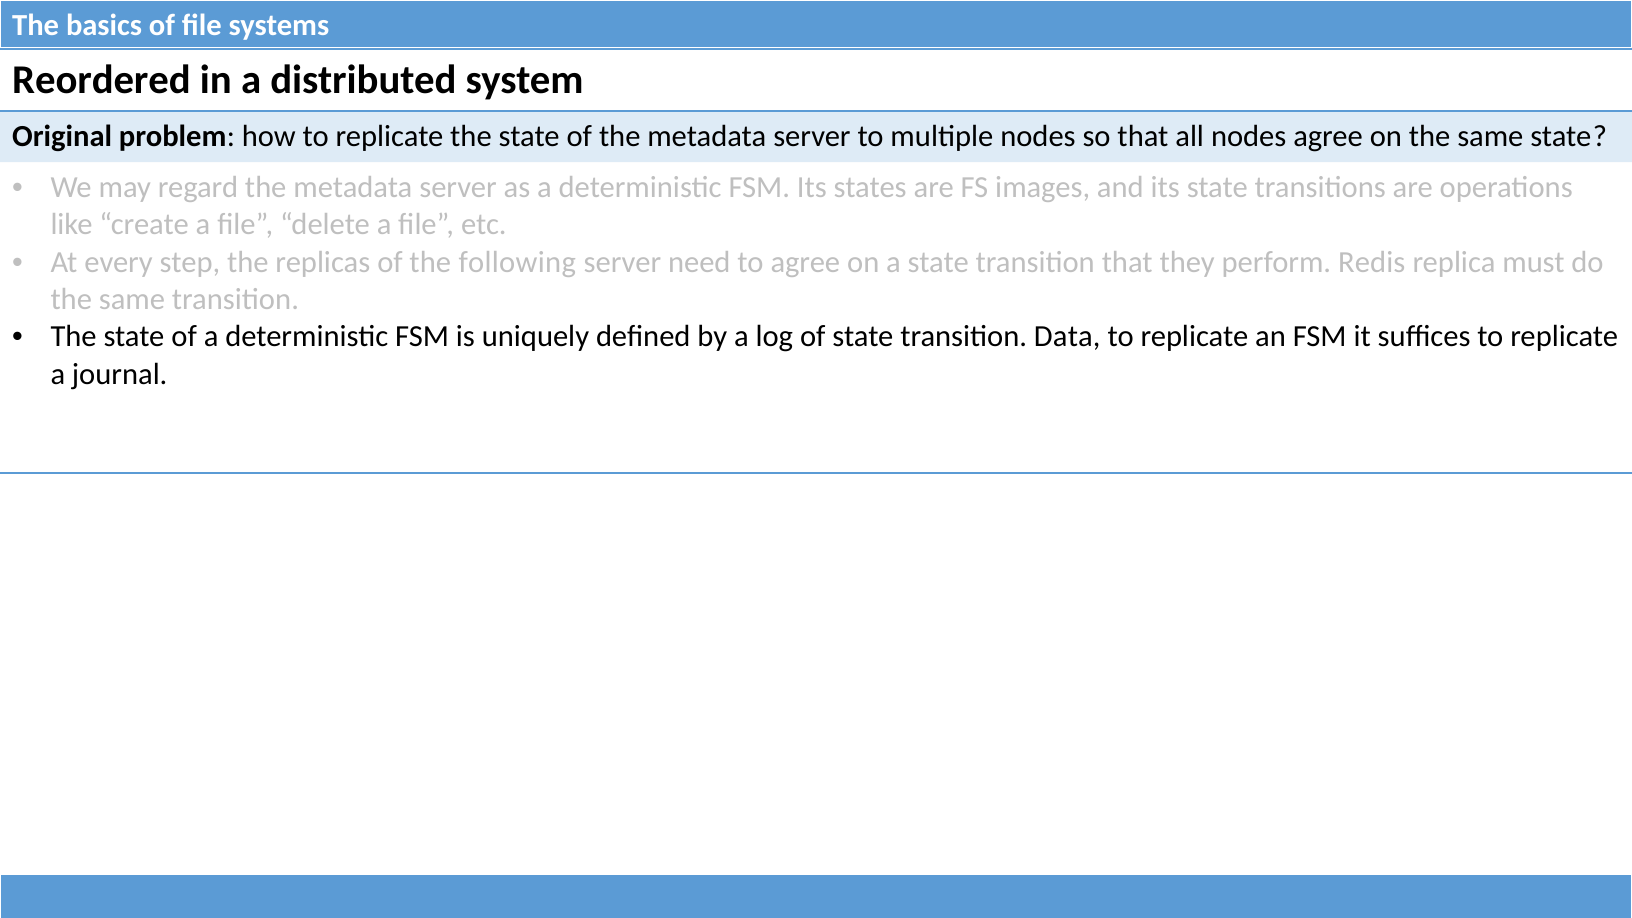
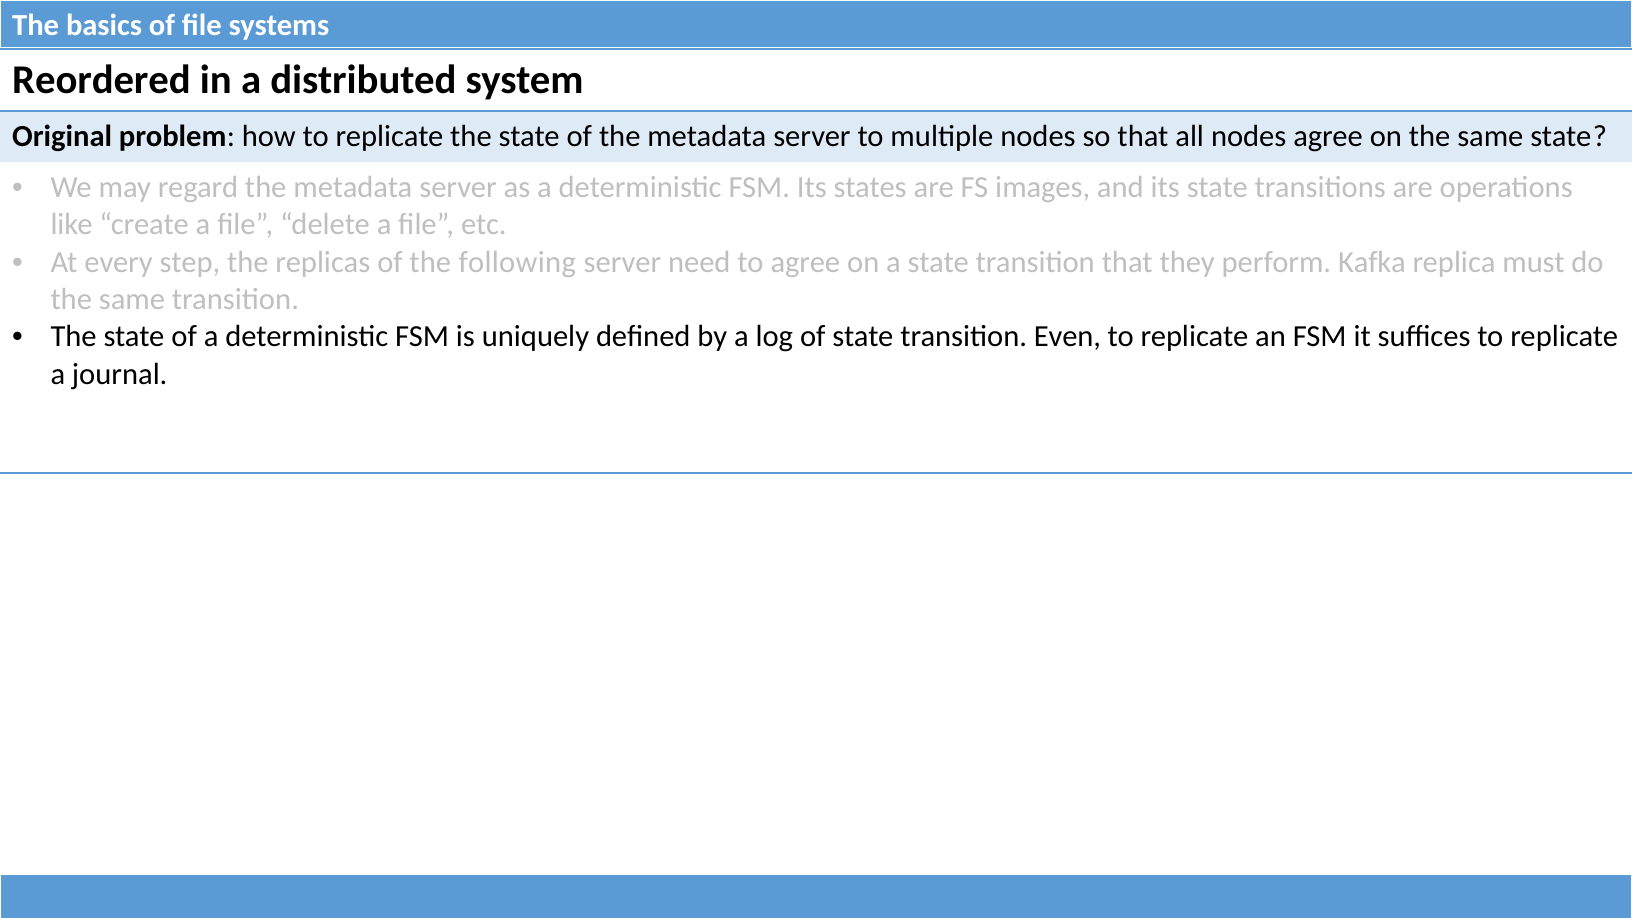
Redis: Redis -> Kafka (1372, 262)
Data: Data -> Even (1067, 337)
